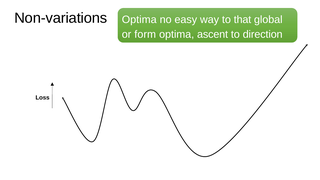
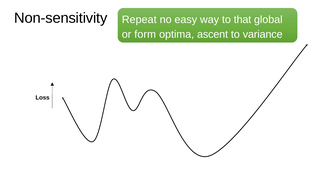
Non-variations: Non-variations -> Non-sensitivity (61, 18)
Optima: Optima -> Repeat (139, 20)
direction: direction -> variance (263, 34)
